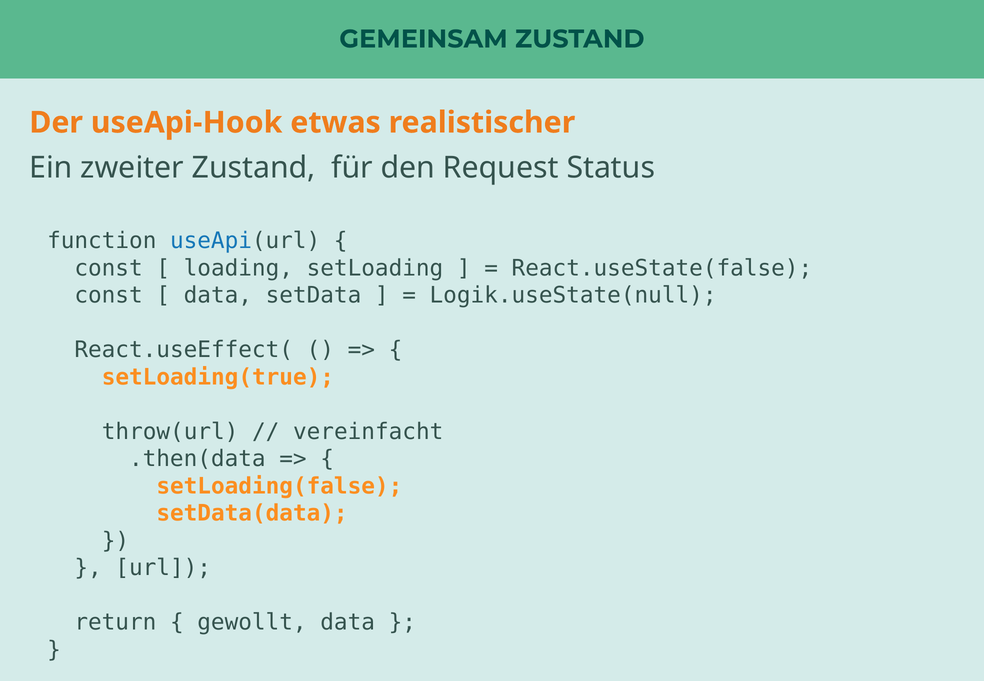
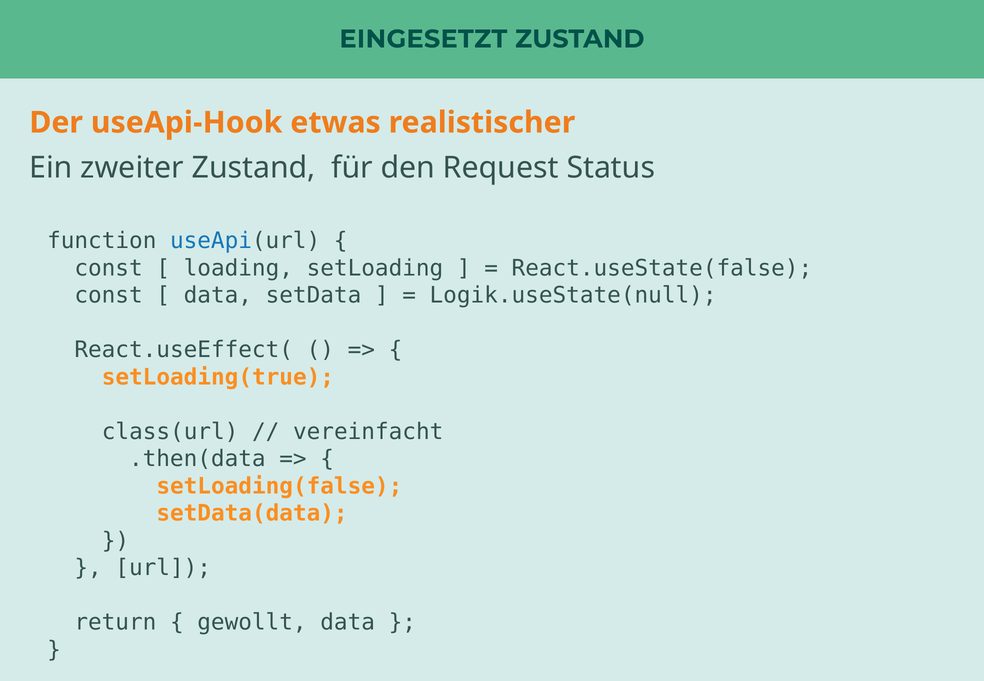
GEMEINSAM: GEMEINSAM -> EINGESETZT (423, 39)
throw(url: throw(url -> class(url (170, 432)
